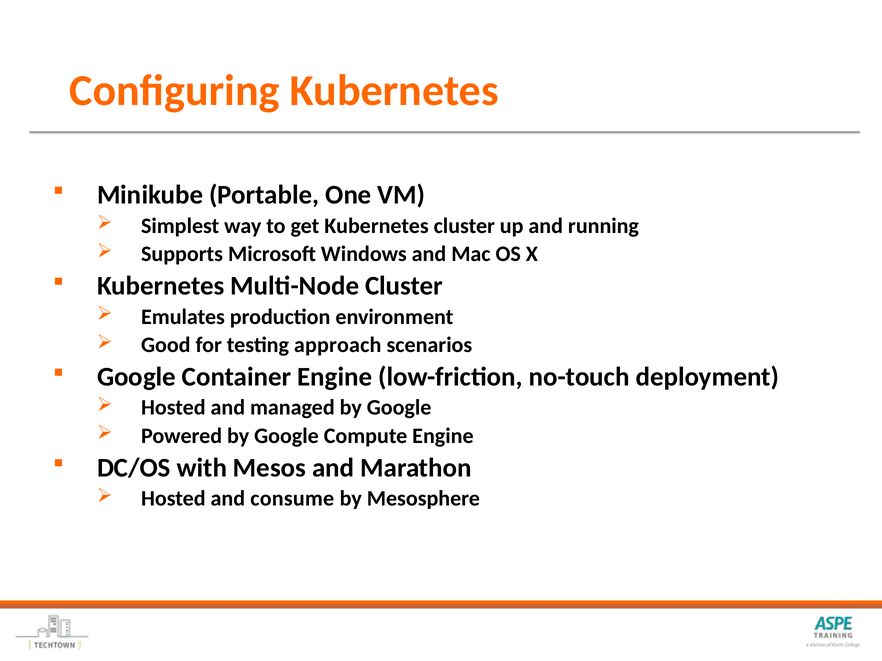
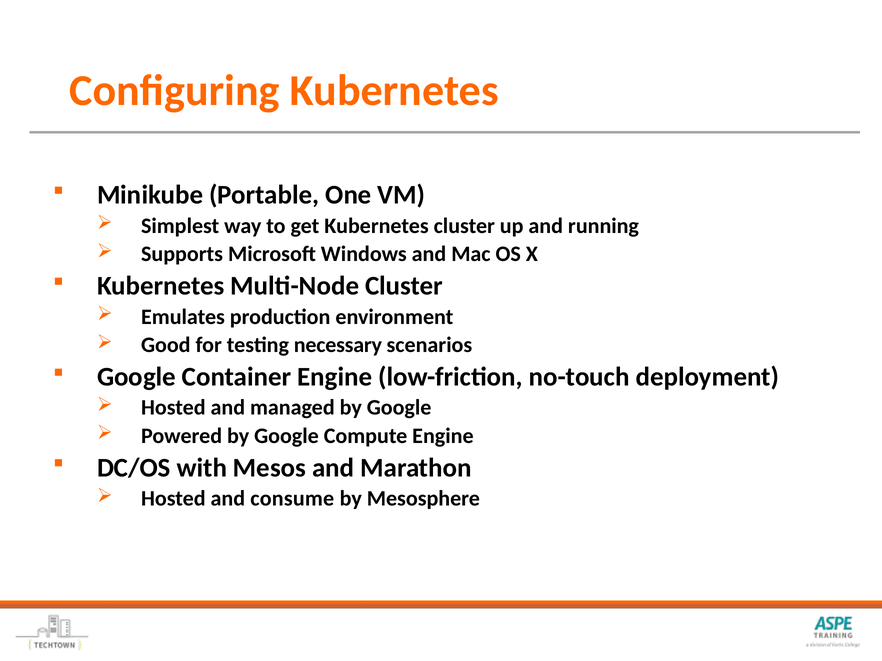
approach: approach -> necessary (338, 345)
